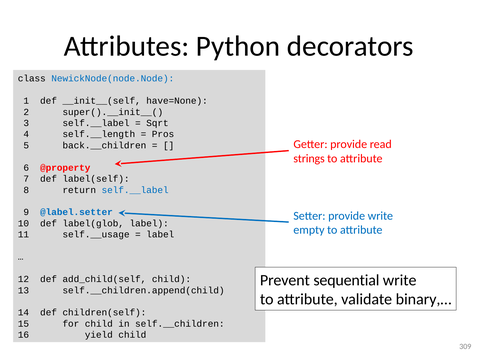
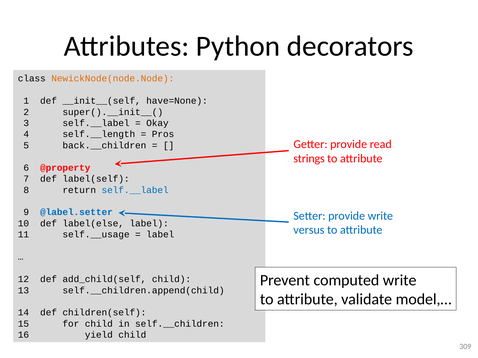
NewickNode(node.Node colour: blue -> orange (113, 79)
Sqrt: Sqrt -> Okay (157, 123)
label(glob: label(glob -> label(else (93, 224)
empty: empty -> versus (309, 230)
sequential: sequential -> computed (346, 281)
binary,…: binary,… -> model,… (424, 300)
